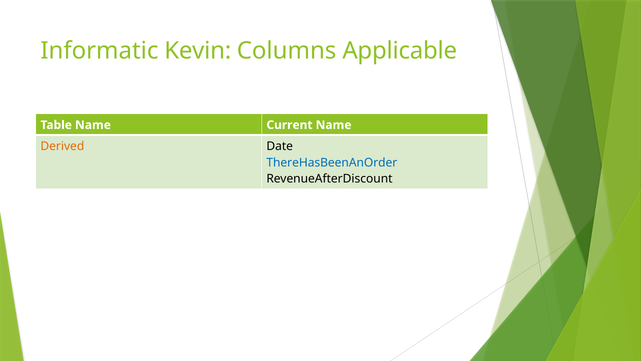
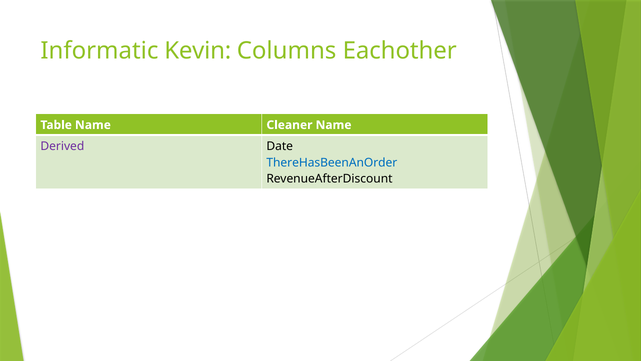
Applicable: Applicable -> Eachother (400, 51)
Current: Current -> Cleaner (289, 125)
Derived colour: orange -> purple (62, 146)
